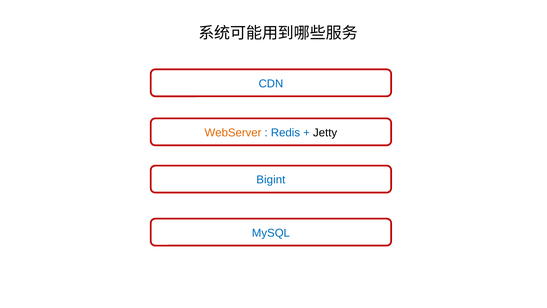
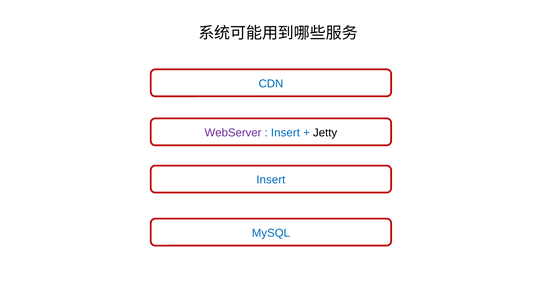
WebServer colour: orange -> purple (233, 133)
Redis: Redis -> Insert (285, 133)
Bigint: Bigint -> Insert (271, 180)
